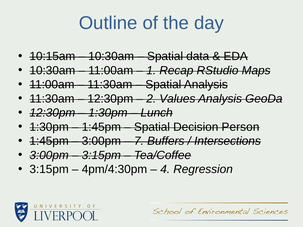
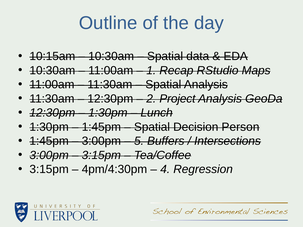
Values: Values -> Project (177, 99)
7: 7 -> 5 (139, 141)
